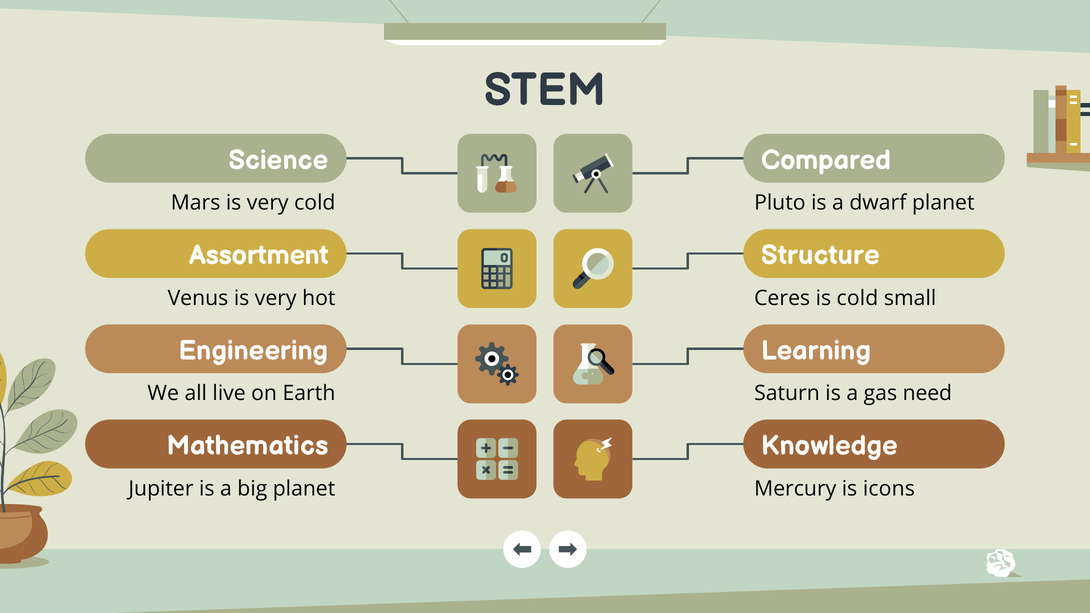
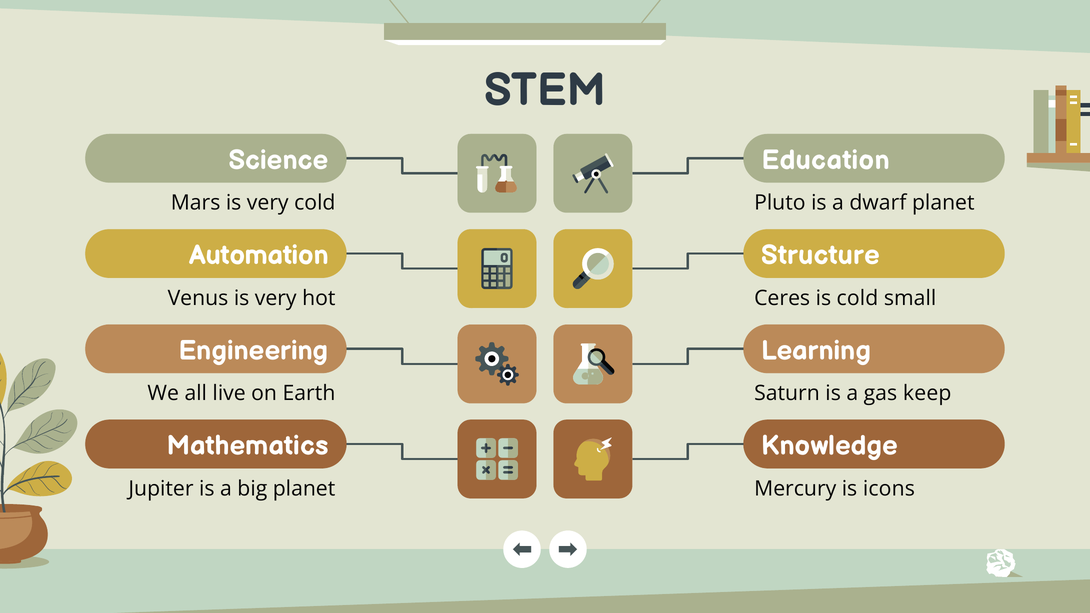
Compared: Compared -> Education (826, 160)
Assortment: Assortment -> Automation (259, 255)
need: need -> keep (927, 393)
